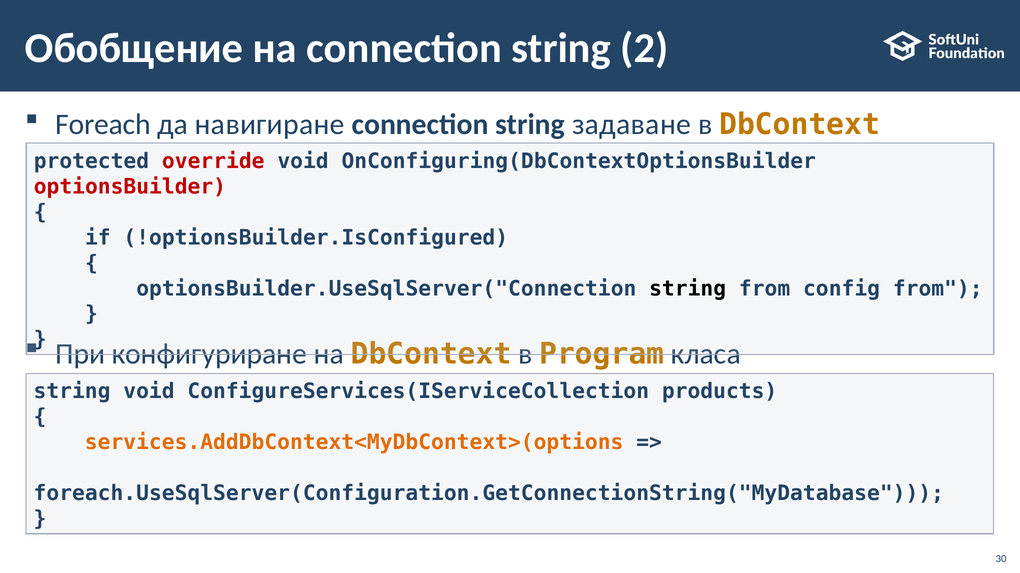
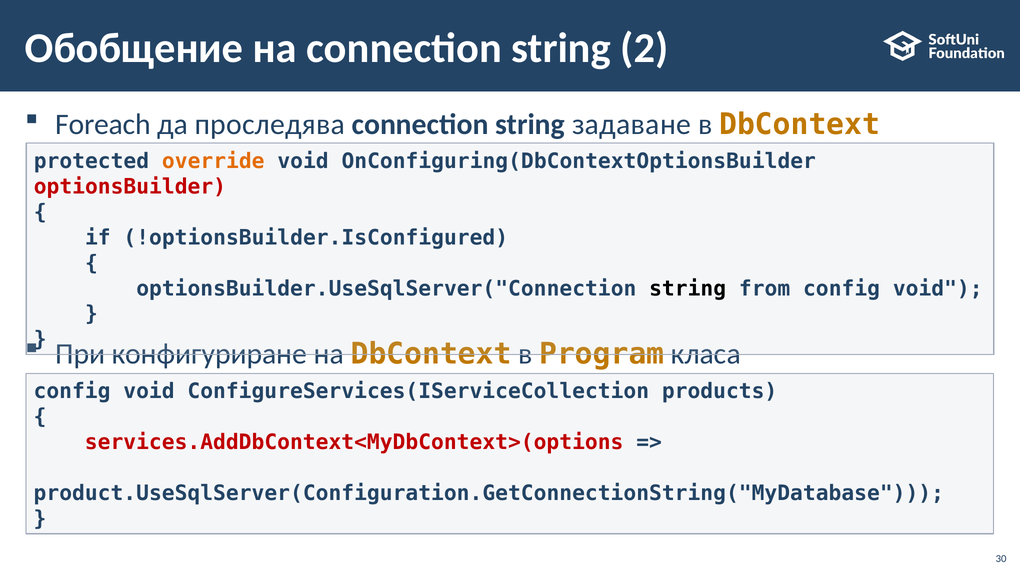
навигиране: навигиране -> проследява (270, 125)
override colour: red -> orange (213, 161)
from config from: from -> void (938, 289)
string: string -> config (72, 392)
services.AddDbContext<MyDbContext>(options colour: orange -> red (354, 443)
foreach.UseSqlServer(Configuration.GetConnectionString("MyDatabase: foreach.UseSqlServer(Configuration.GetConnectionString("MyDatabase -> product.UseSqlServer(Configuration.GetConnectionString("MyDatabase (489, 494)
